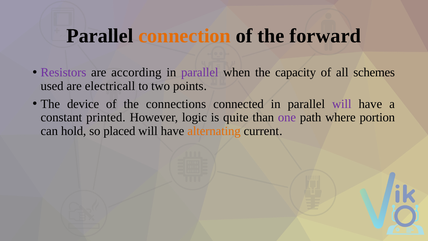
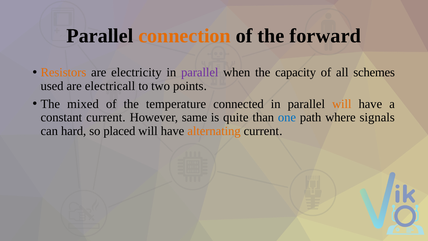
Resistors colour: purple -> orange (63, 72)
according: according -> electricity (136, 72)
device: device -> mixed (83, 104)
connections: connections -> temperature (176, 104)
will colour: purple -> orange (342, 104)
constant printed: printed -> current (106, 117)
logic: logic -> same (195, 117)
one colour: purple -> blue (287, 117)
portion: portion -> signals (377, 117)
hold: hold -> hard (74, 131)
